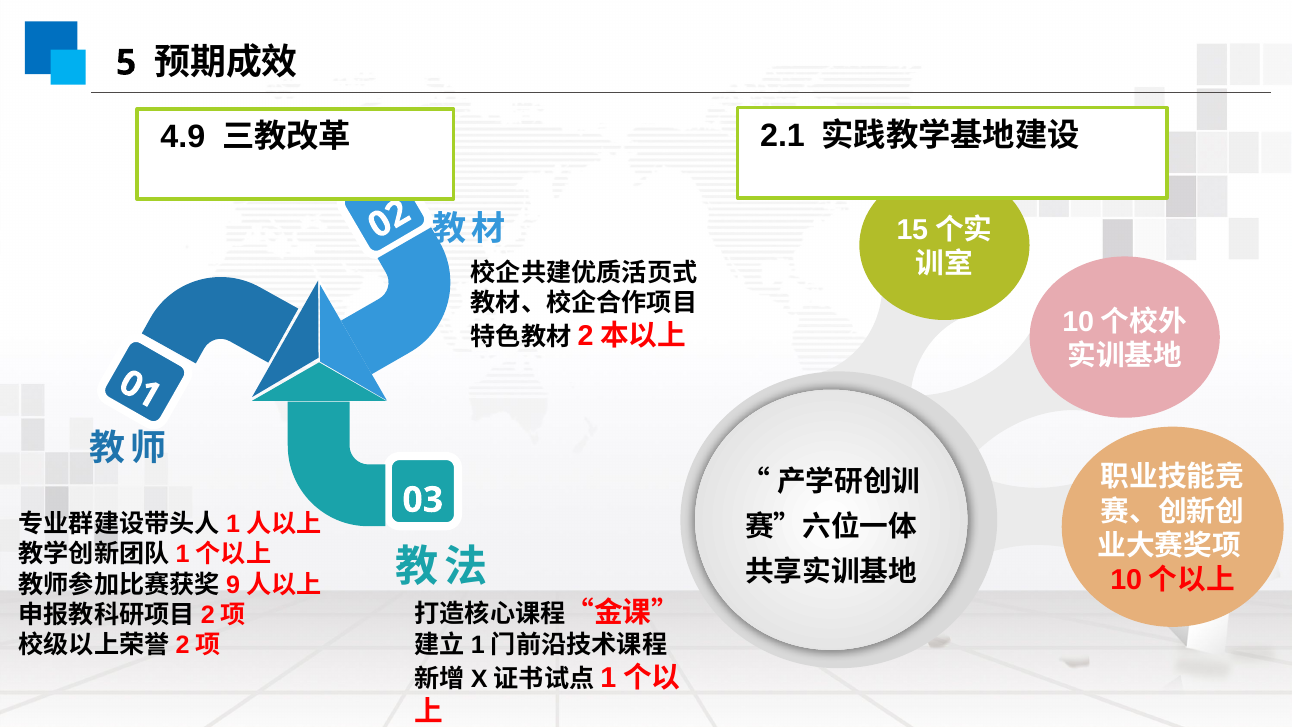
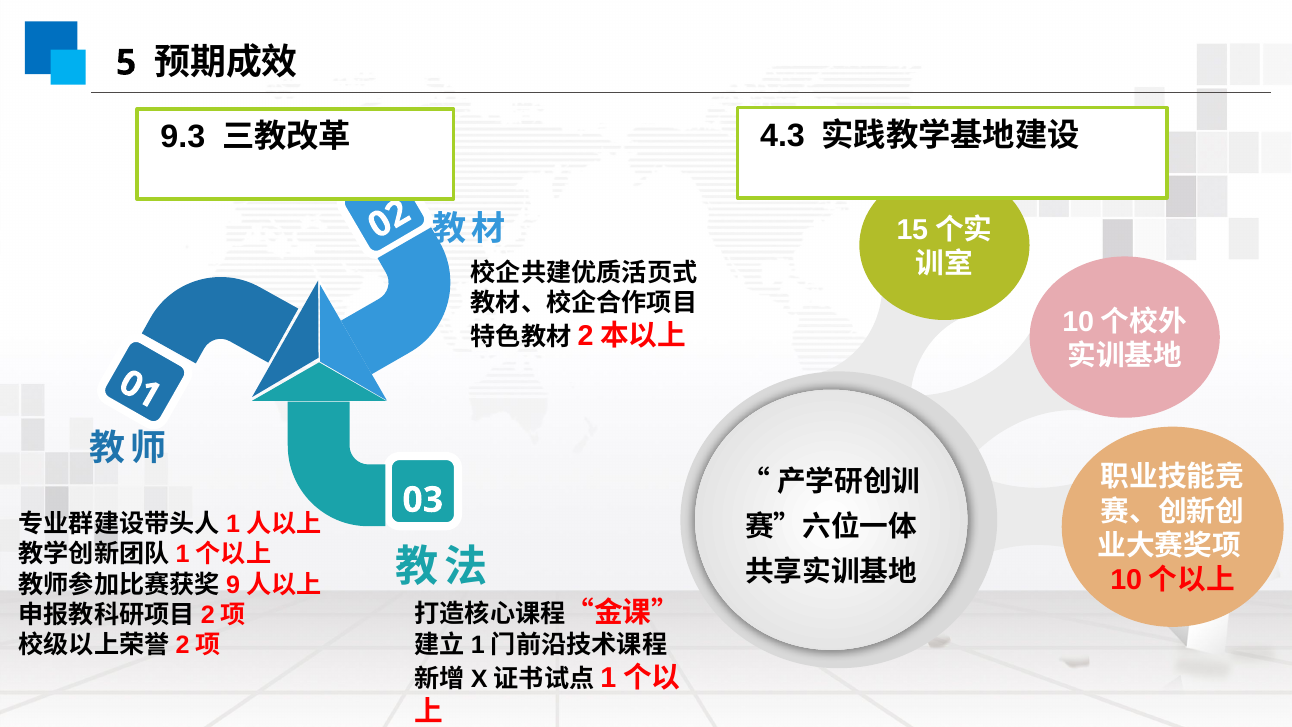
4.9: 4.9 -> 9.3 (183, 137)
2.1: 2.1 -> 4.3 (783, 136)
